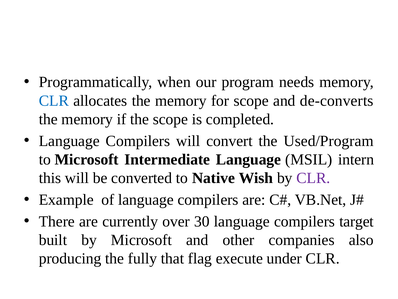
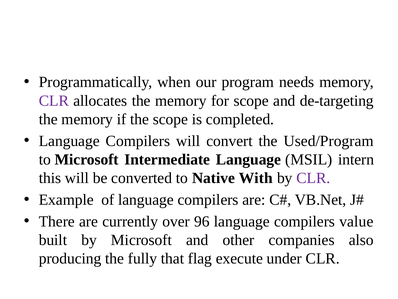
CLR colour: blue -> purple (54, 101)
de-converts: de-converts -> de-targeting (337, 101)
Wish: Wish -> With (256, 178)
30: 30 -> 96 (202, 221)
target: target -> value (356, 221)
